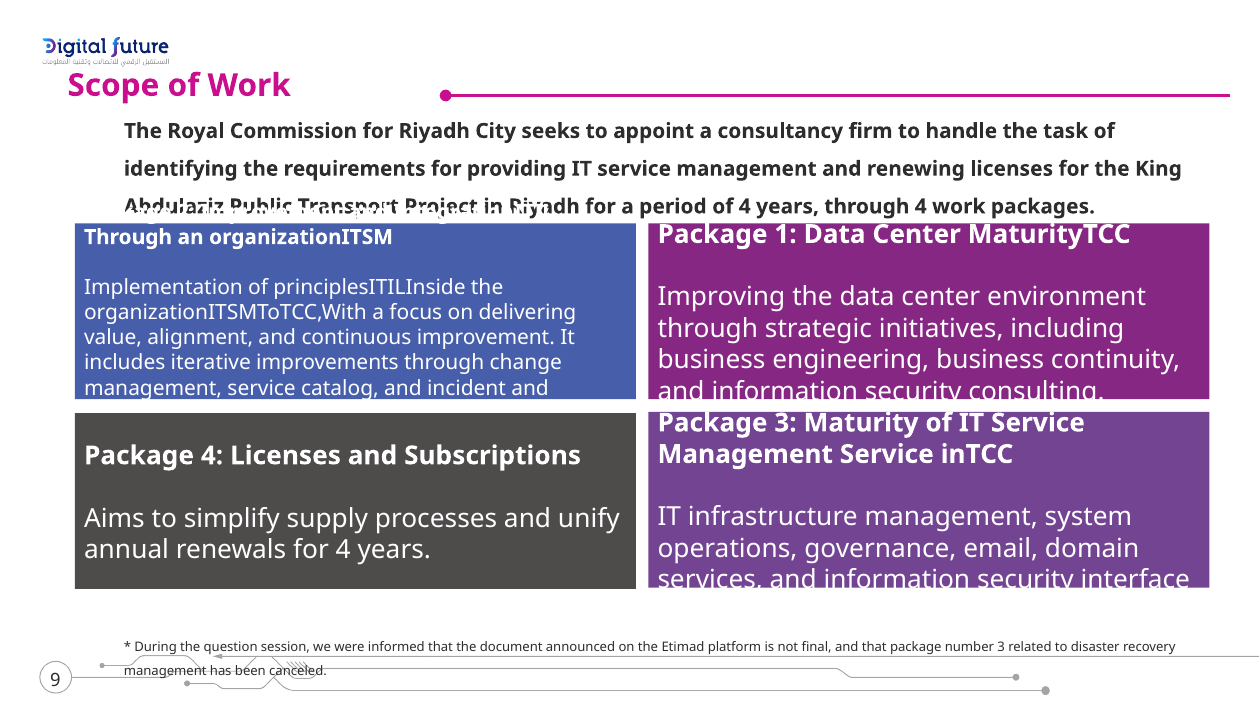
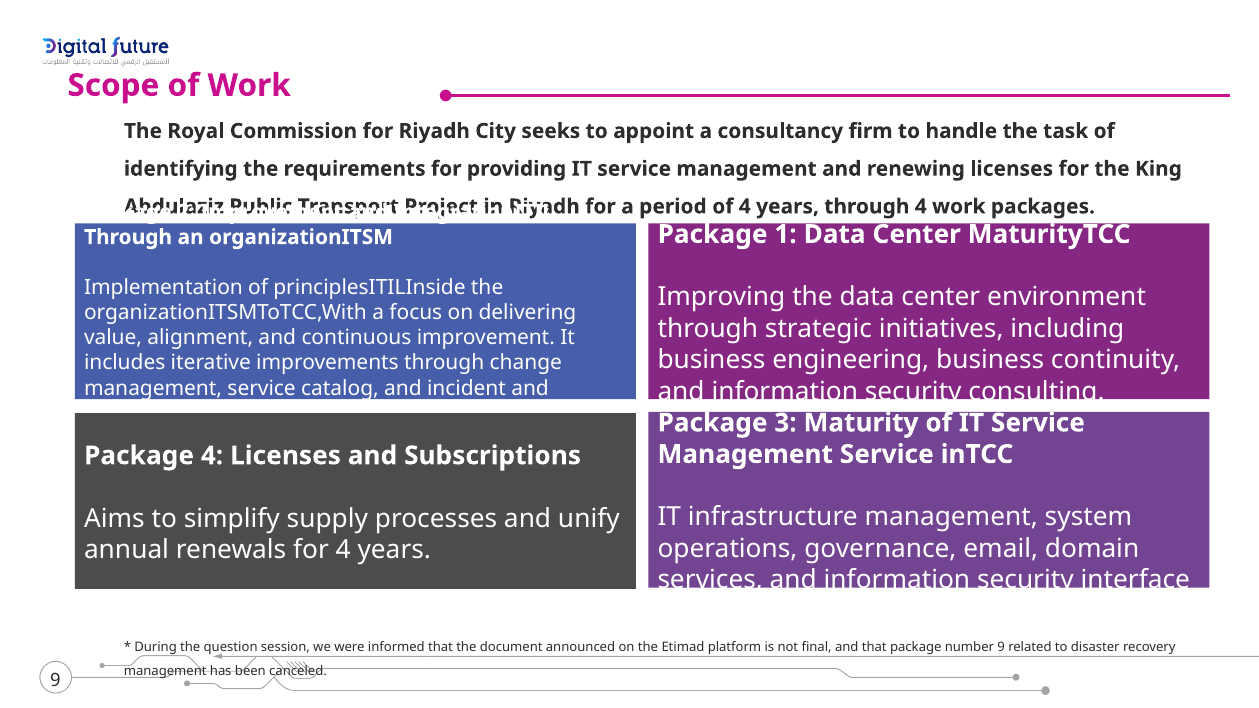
number 3: 3 -> 9 (1001, 647)
